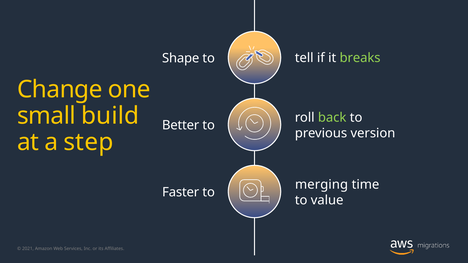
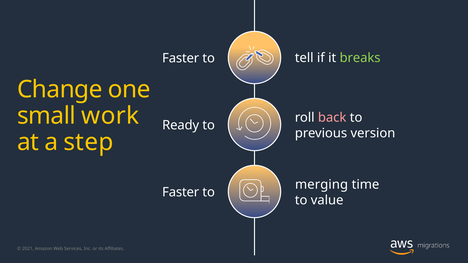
Shape: Shape -> Faster (181, 58)
build: build -> work (110, 116)
back colour: light green -> pink (332, 118)
Better: Better -> Ready (181, 125)
